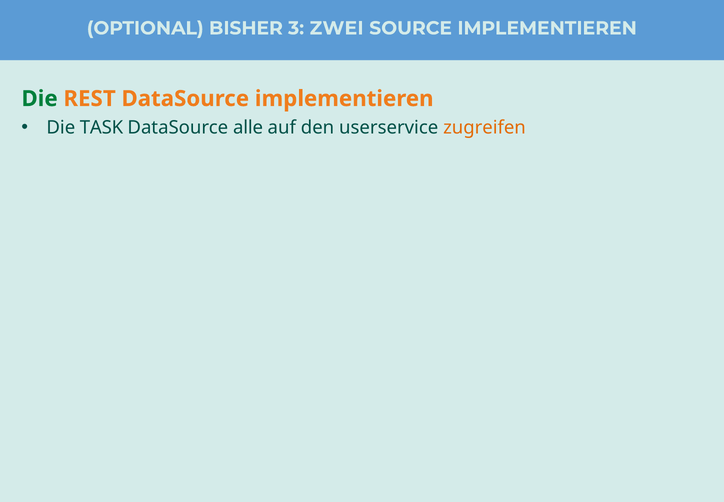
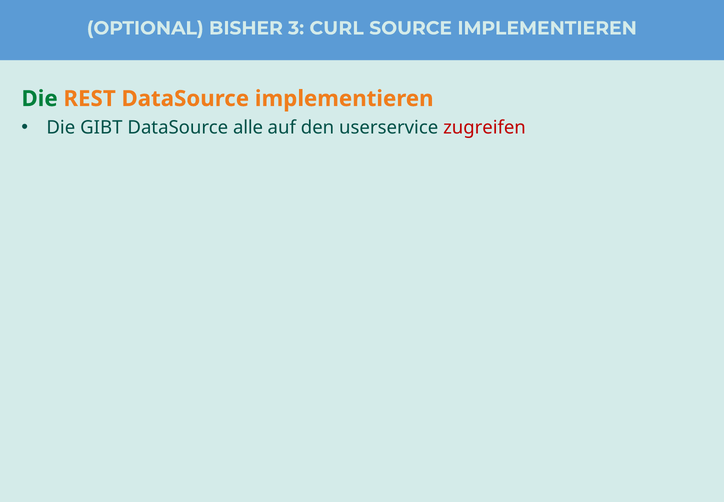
ZWEI: ZWEI -> CURL (337, 28)
TASK: TASK -> GIBT (101, 127)
zugreifen colour: orange -> red (485, 127)
